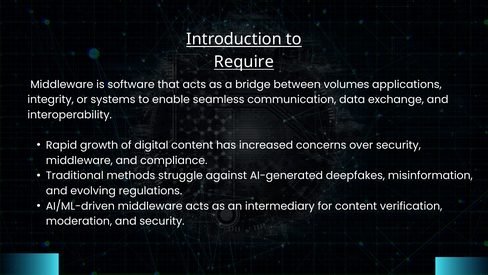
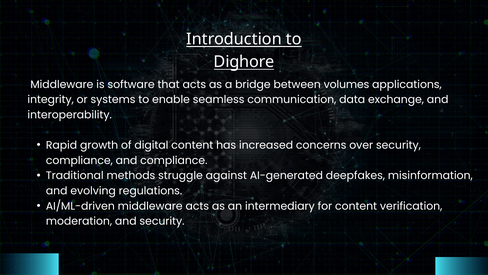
Require: Require -> Dighore (244, 62)
middleware: middleware -> compliance (79, 160)
